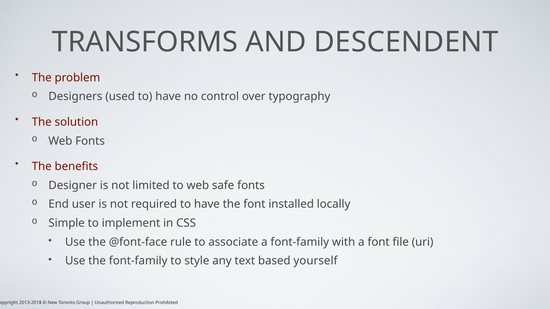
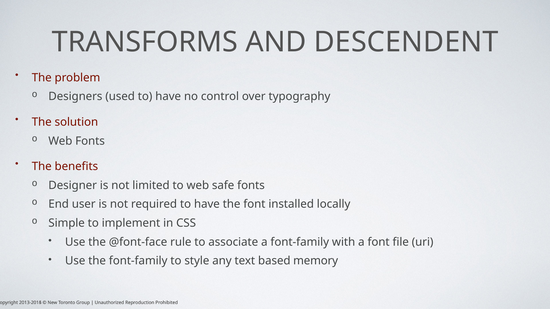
yourself: yourself -> memory (316, 261)
